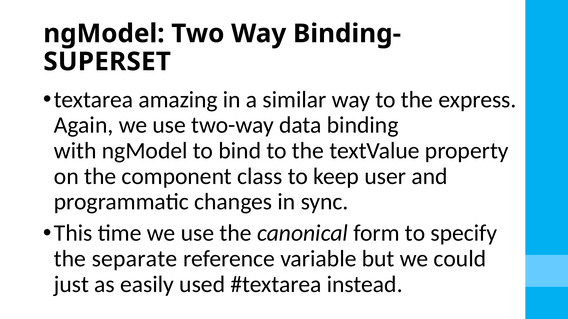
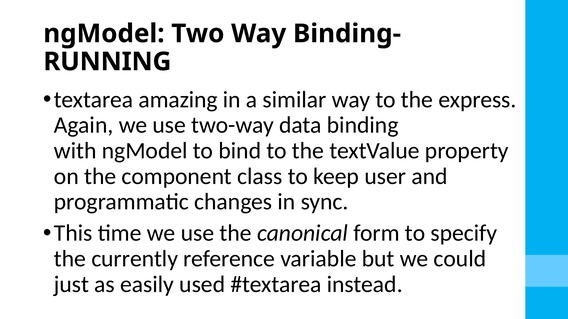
SUPERSET: SUPERSET -> RUNNING (107, 62)
separate: separate -> currently (135, 259)
